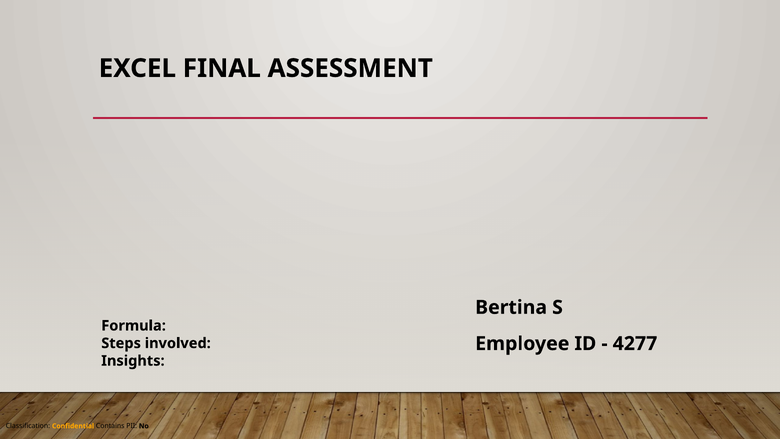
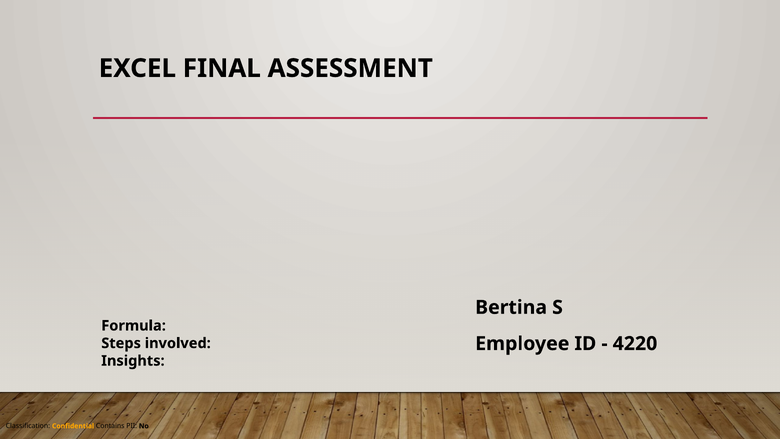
4277: 4277 -> 4220 (635, 343)
